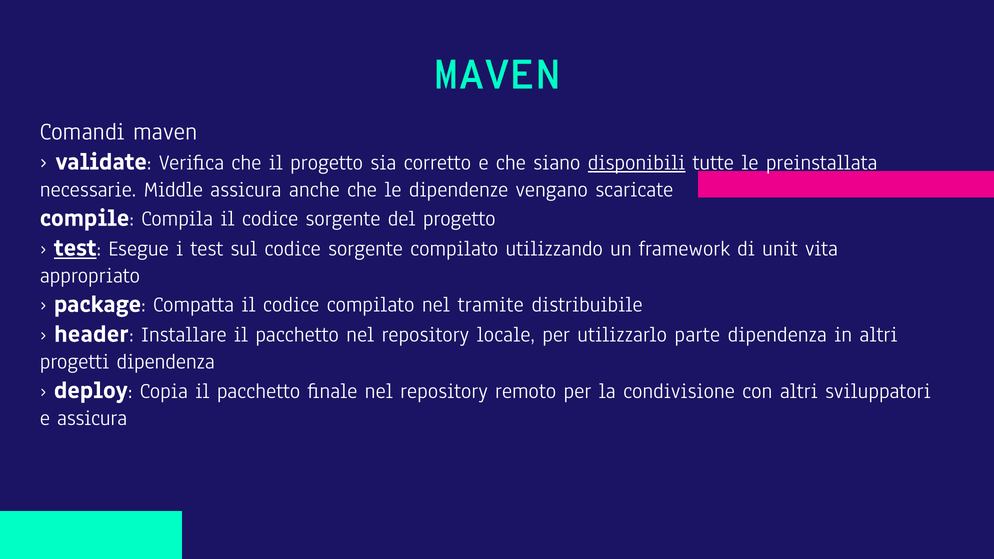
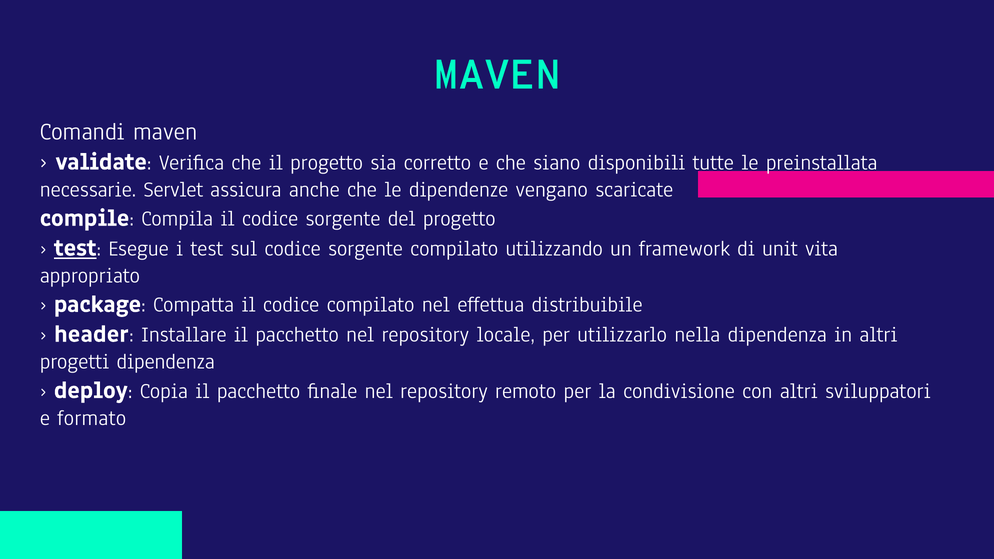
disponibili underline: present -> none (637, 162)
Middle: Middle -> Servlet (173, 189)
tramite: tramite -> effettua (491, 305)
parte: parte -> nella (697, 335)
e assicura: assicura -> formato (92, 418)
